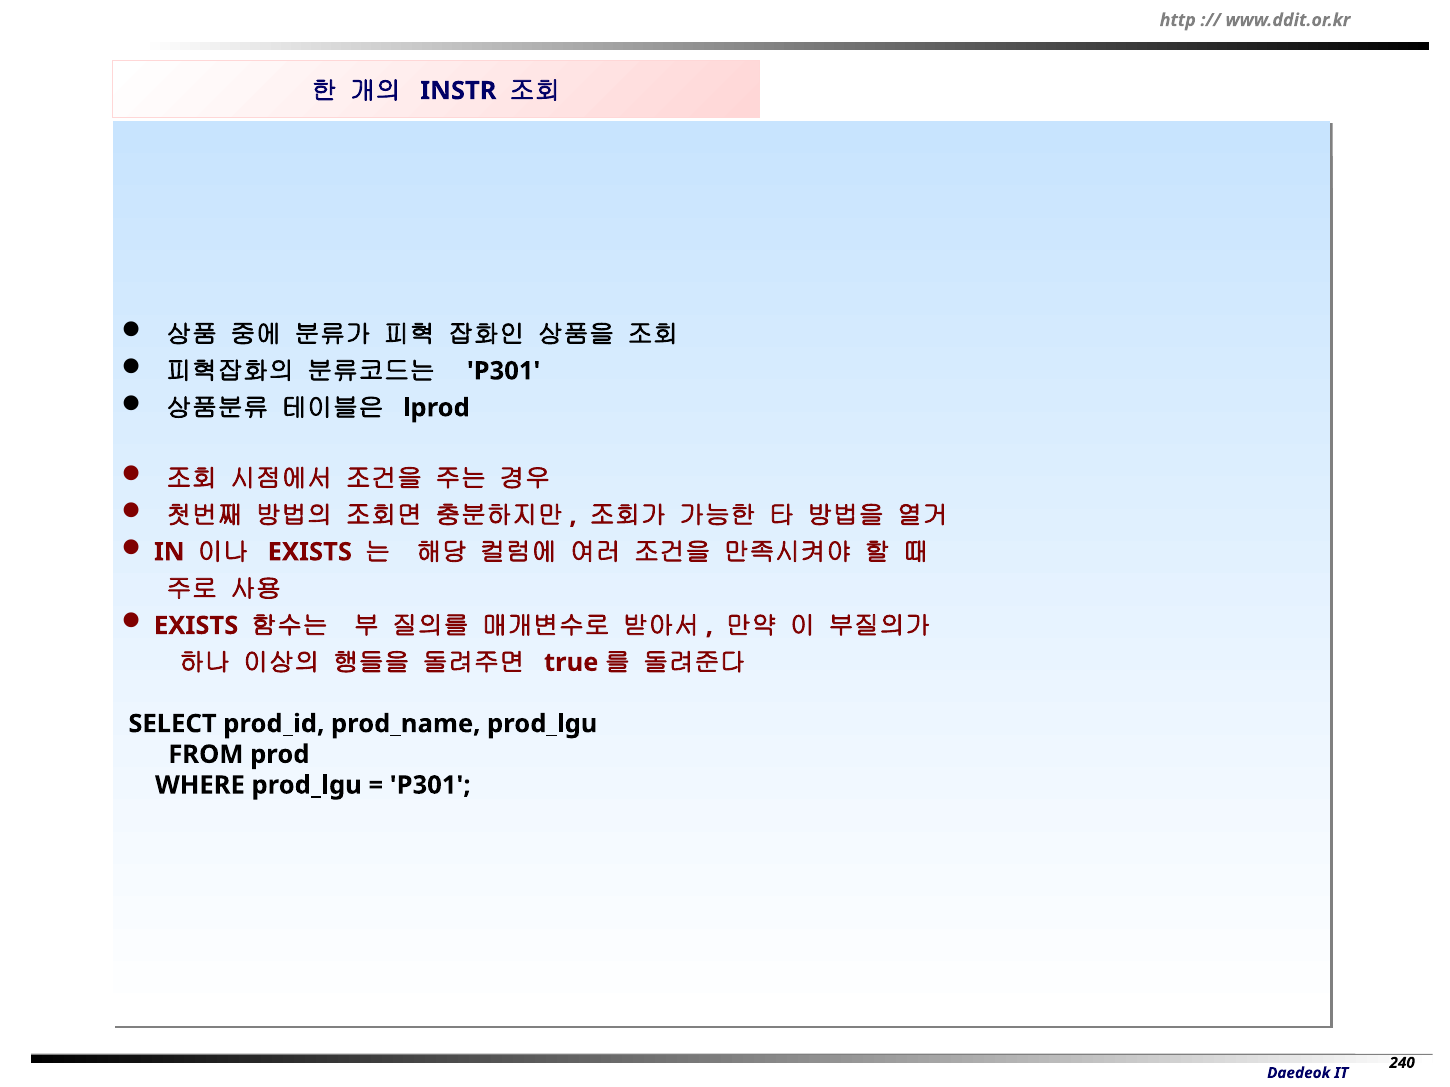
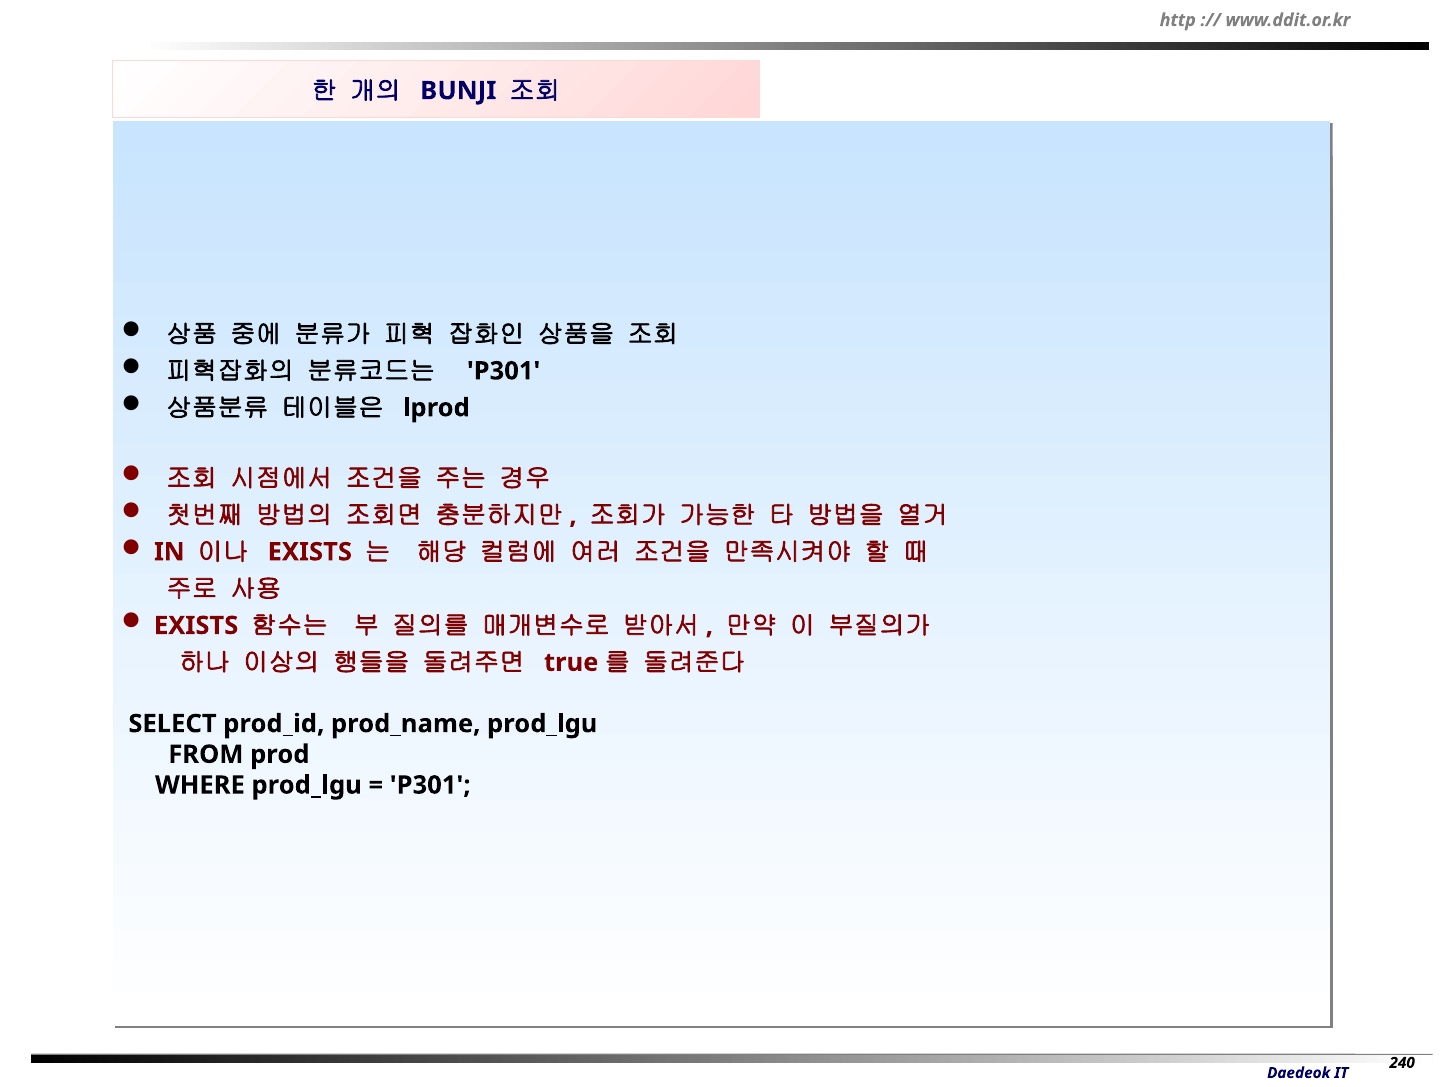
INSTR: INSTR -> BUNJI (458, 91)
